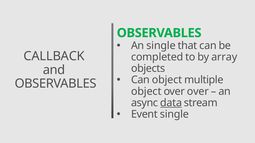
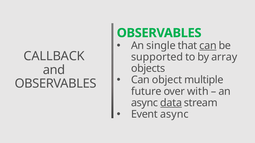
can underline: none -> present (208, 46)
completed: completed -> supported (157, 57)
object: object -> future (146, 92)
over over: over -> with (198, 92)
Event single: single -> async (174, 115)
